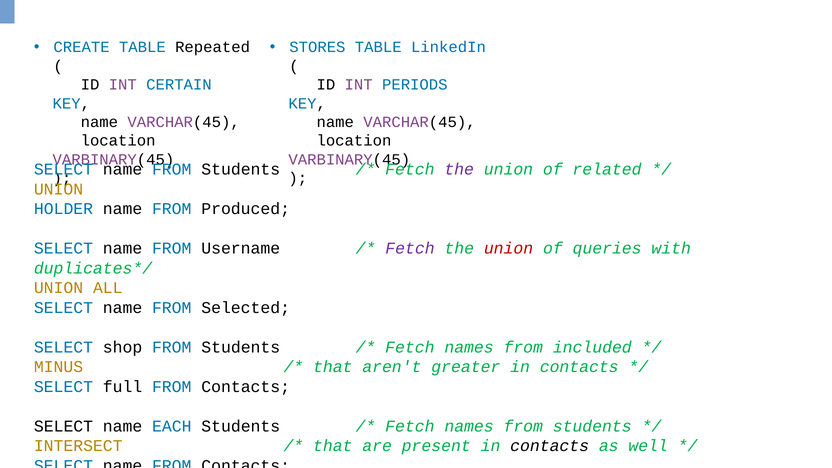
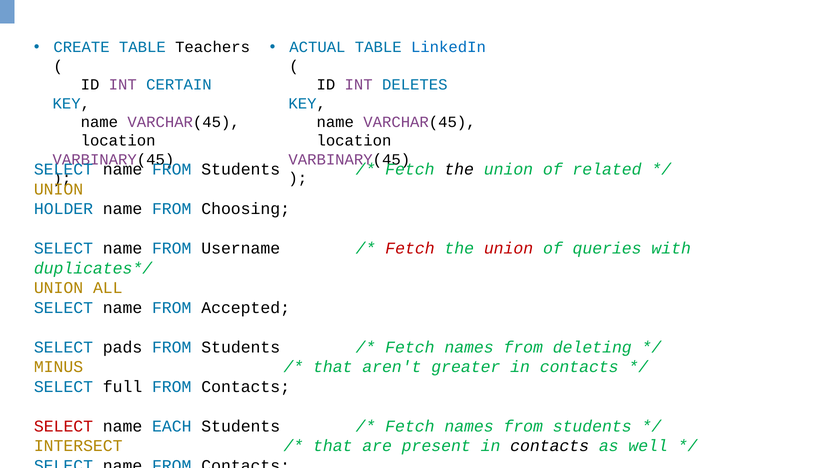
Repeated: Repeated -> Teachers (213, 47)
STORES: STORES -> ACTUAL (317, 47)
PERIODS: PERIODS -> DELETES (415, 85)
the colour: purple -> black (459, 169)
Produced: Produced -> Choosing (246, 209)
Fetch colour: purple -> red (410, 248)
Selected: Selected -> Accepted (246, 308)
shop: shop -> pads (123, 347)
included: included -> deleting (592, 347)
SELECT colour: black -> red (64, 426)
